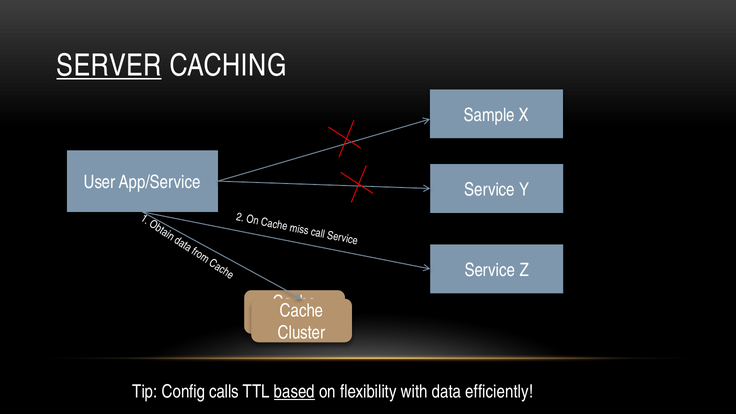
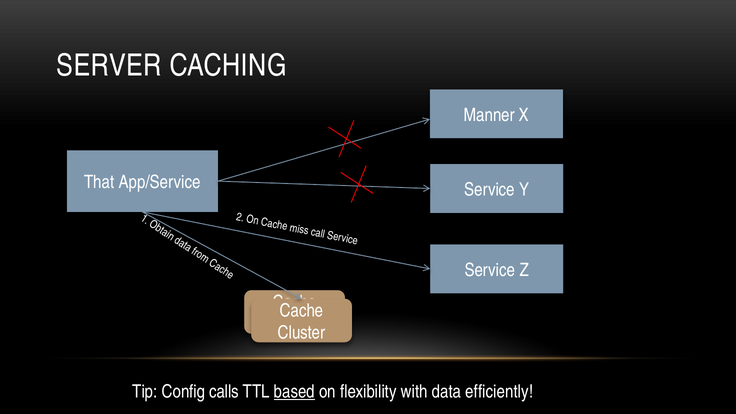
SERVER underline: present -> none (109, 66)
Sample: Sample -> Manner (489, 115)
User: User -> That (99, 182)
